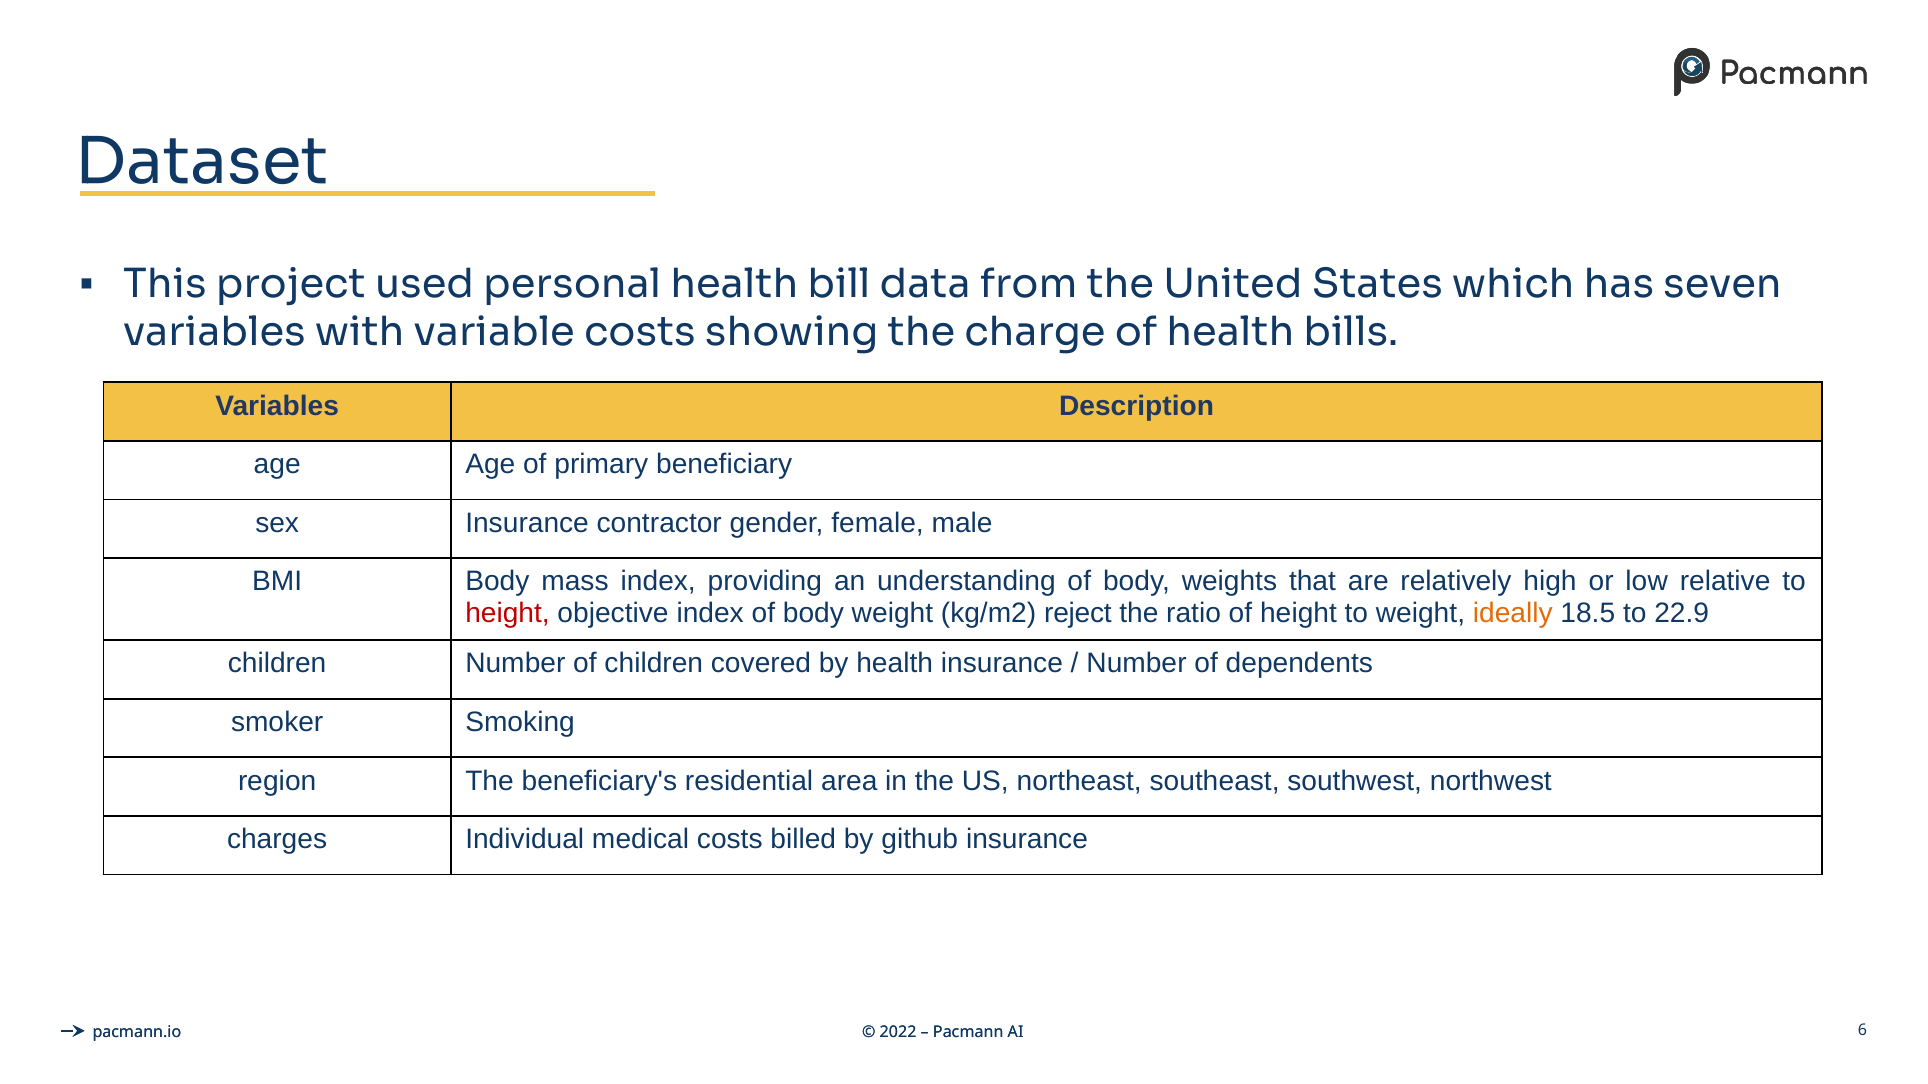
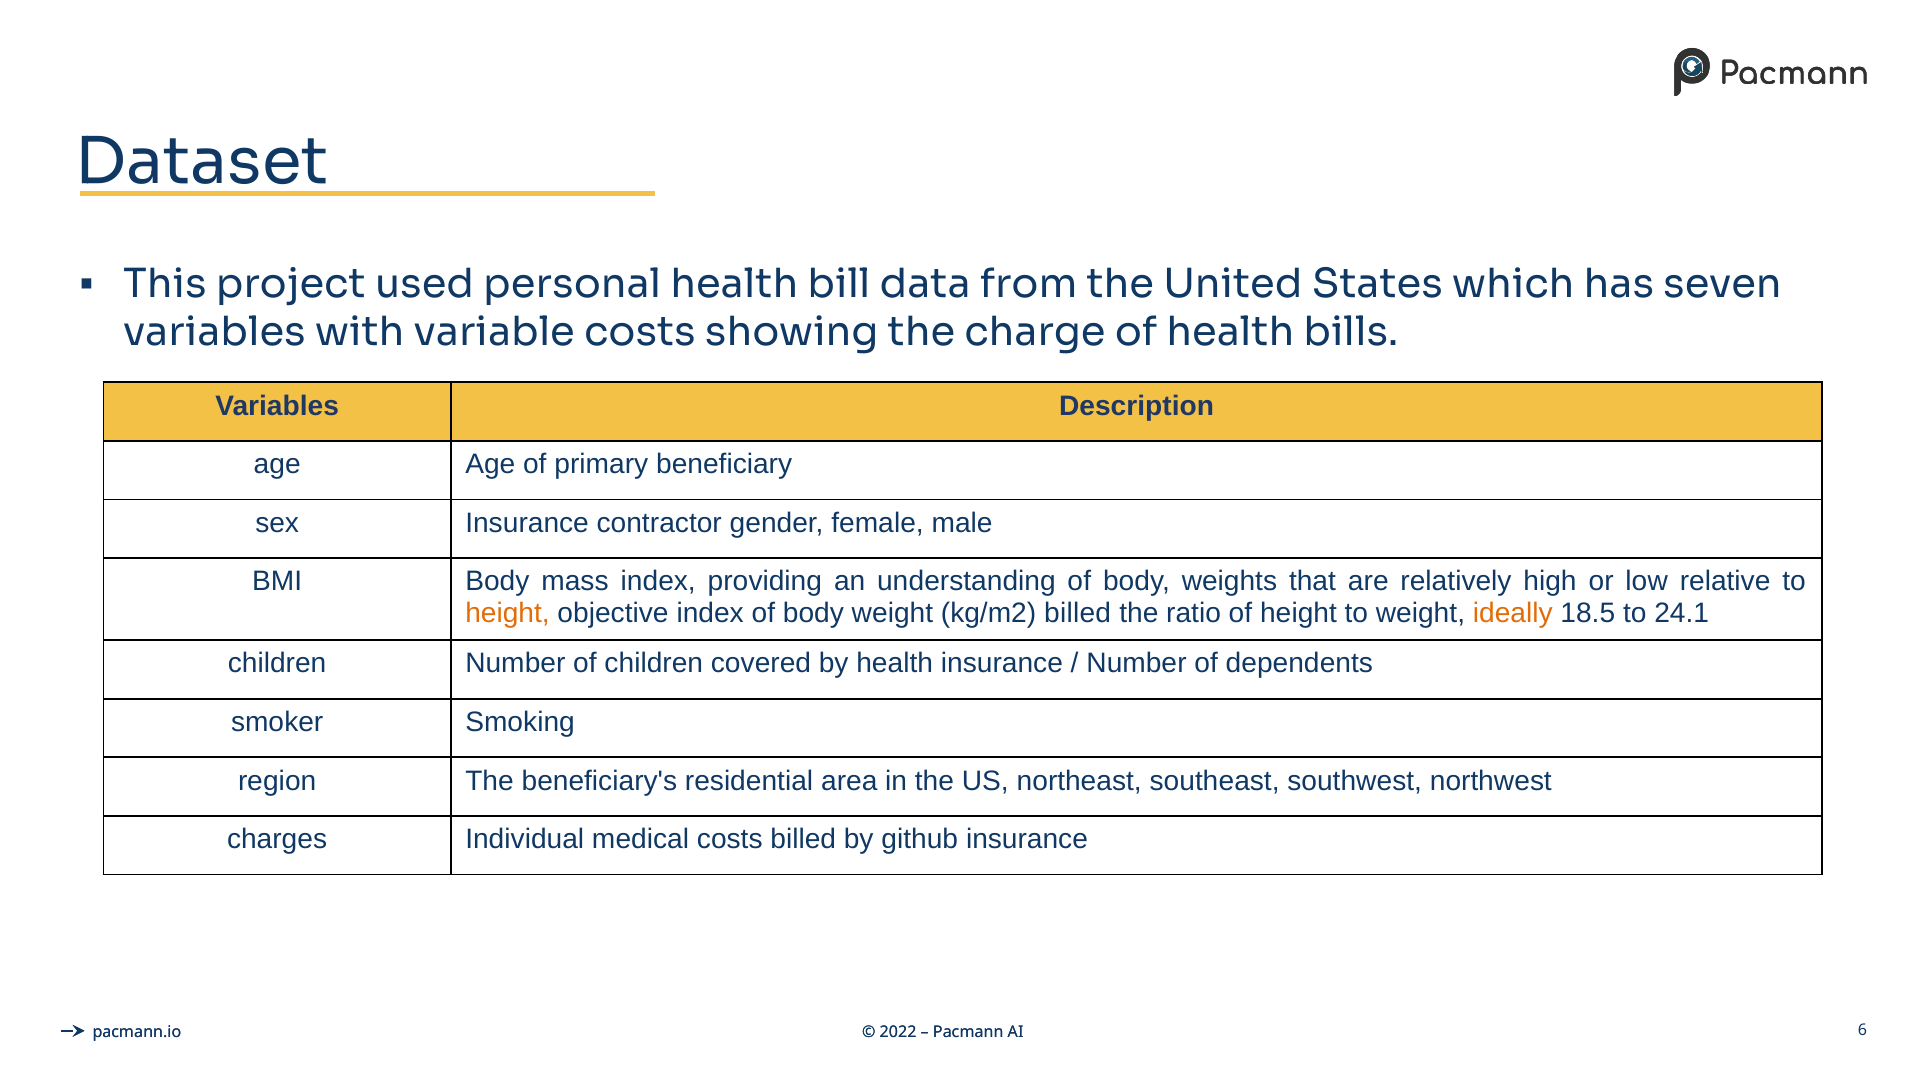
height colour: red -> orange (507, 613)
kg/m2 reject: reject -> billed (1078, 613)
22.9: 22.9 -> 24.1 (1682, 613)
